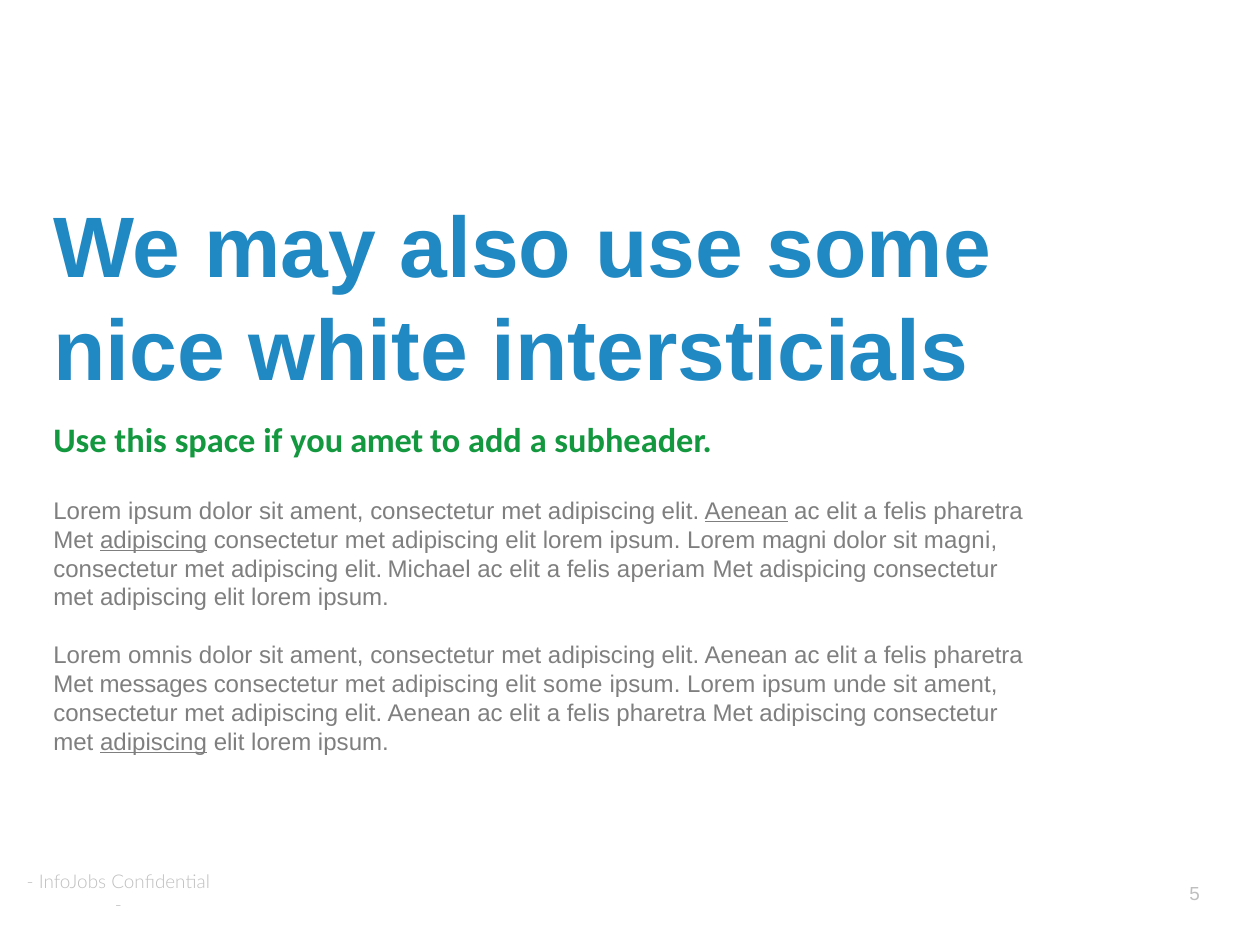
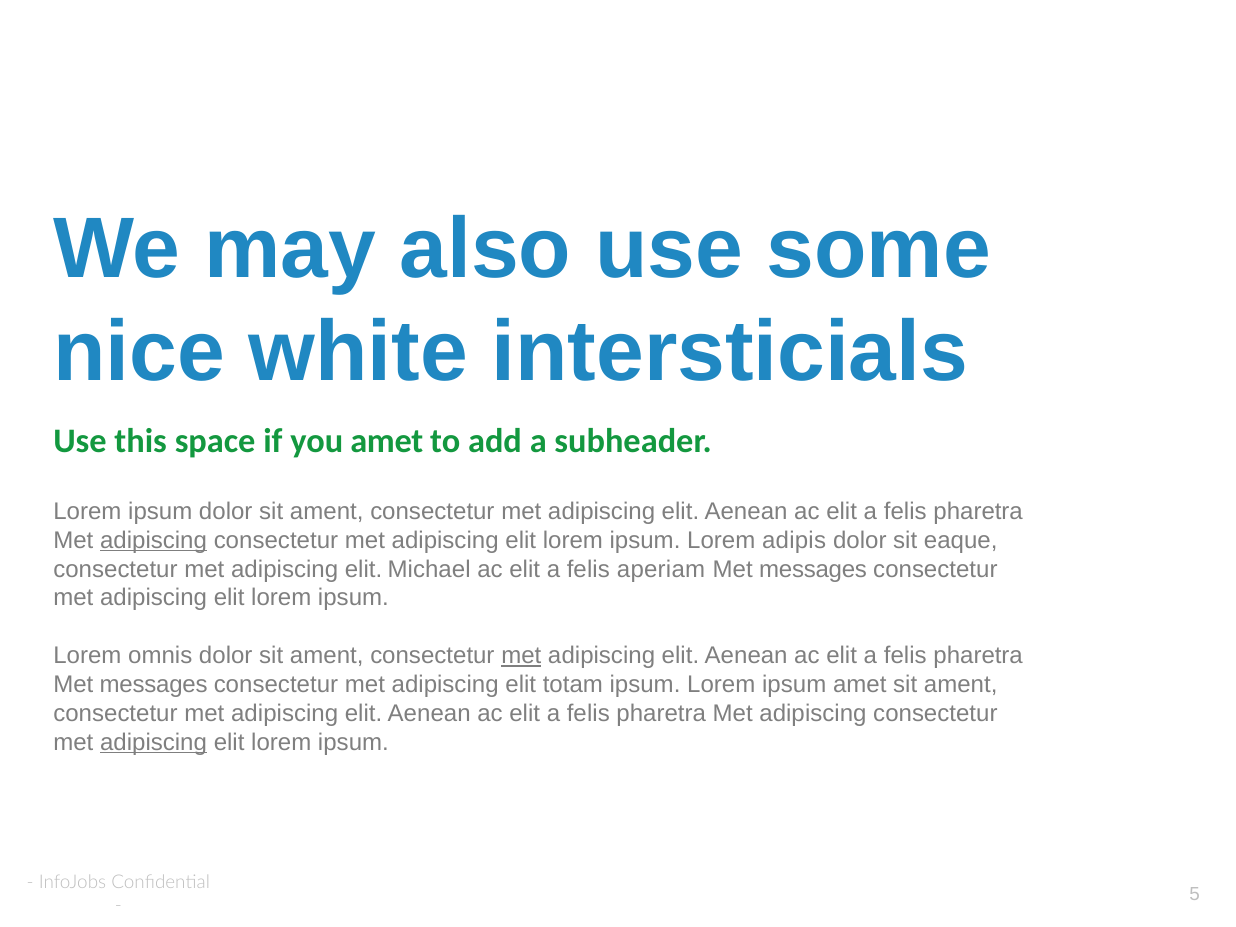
Aenean underline: present -> none (746, 511)
Lorem magni: magni -> adipis (794, 540)
sit magni: magni -> eaque (961, 540)
adispicing: adispicing -> messages (813, 569)
met underline: none -> present (521, 656)
elit some: some -> totam (573, 685)
ipsum unde: unde -> amet (860, 685)
